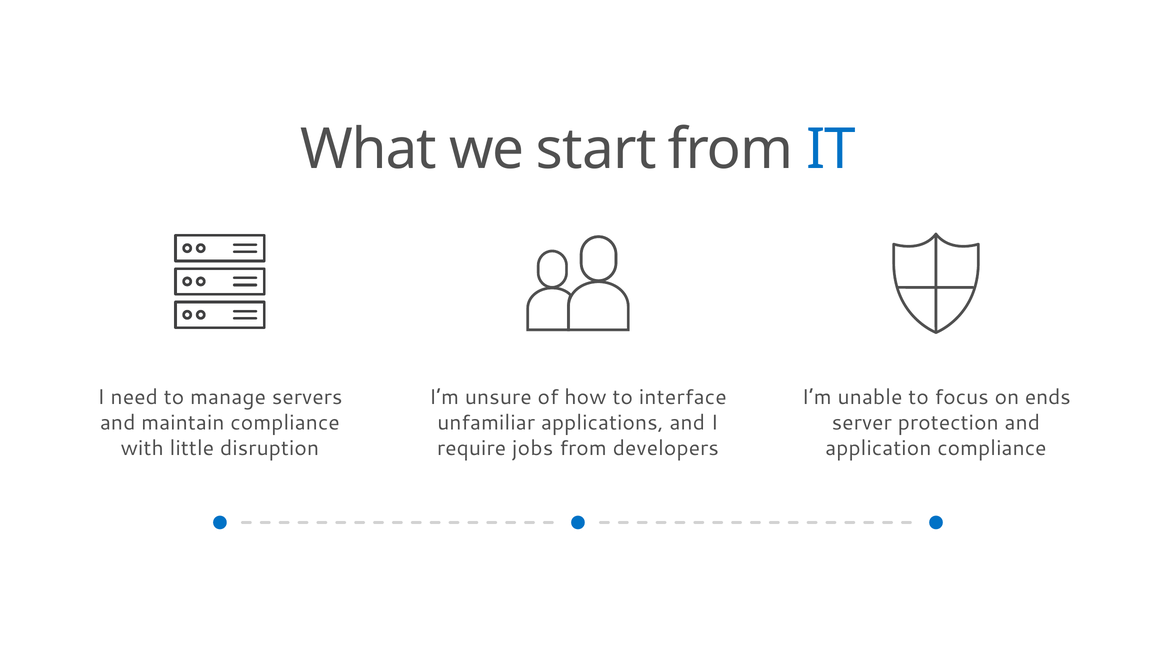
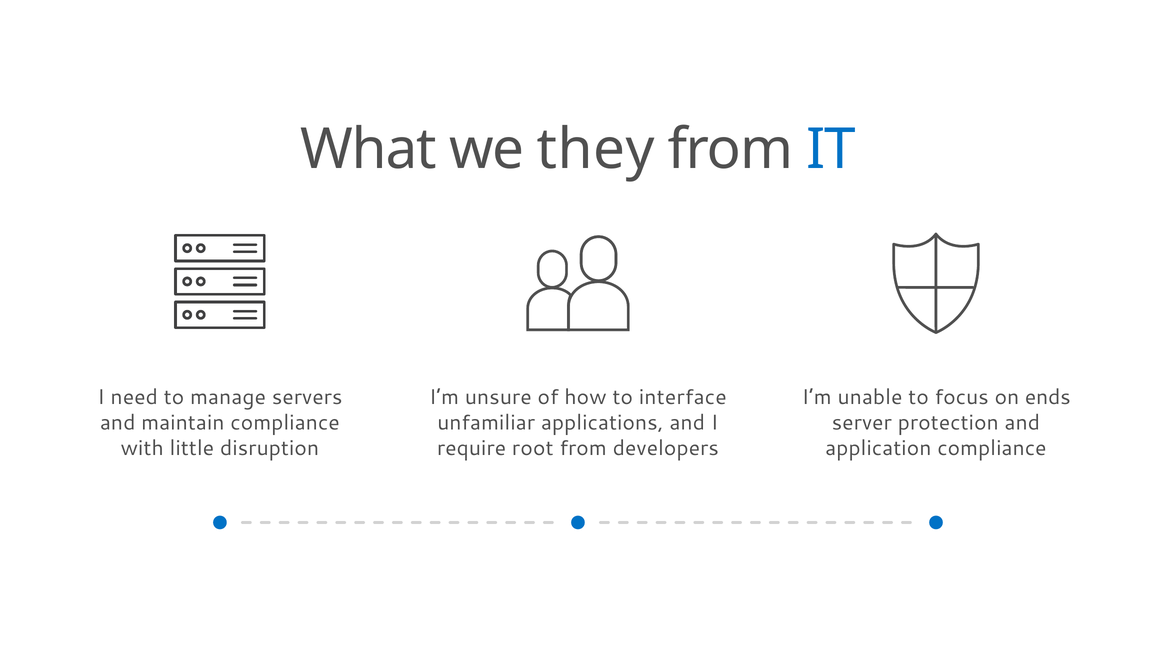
start: start -> they (596, 149)
jobs: jobs -> root (533, 448)
